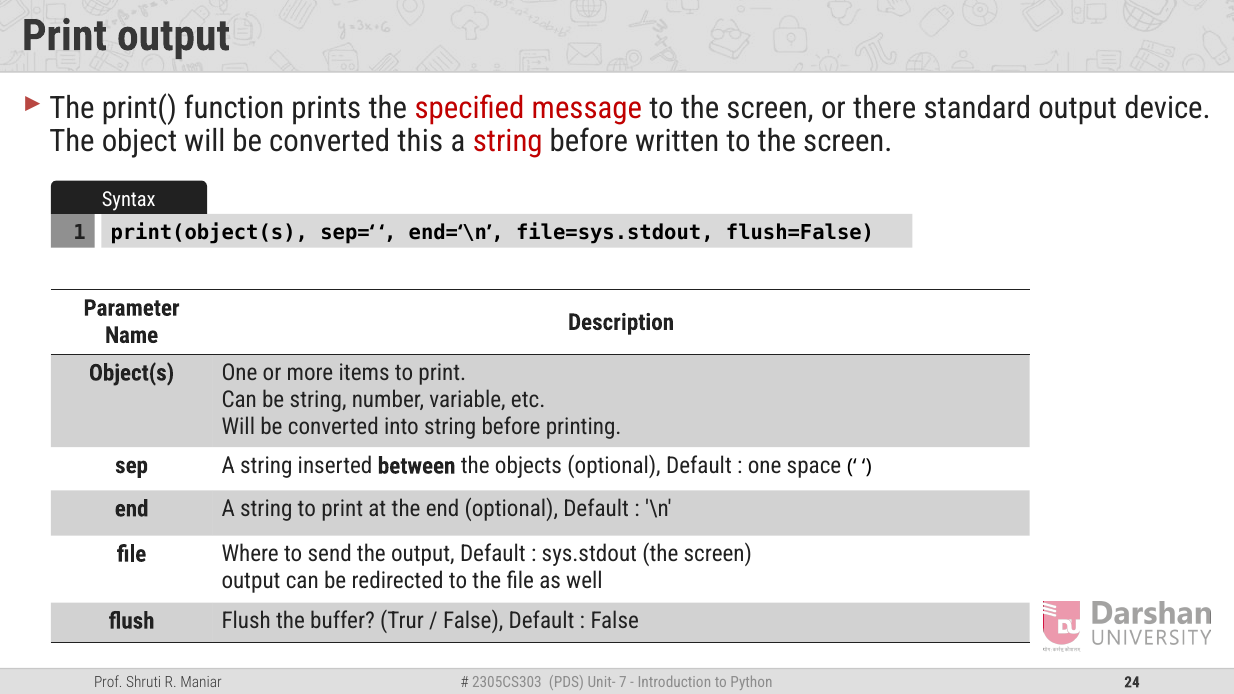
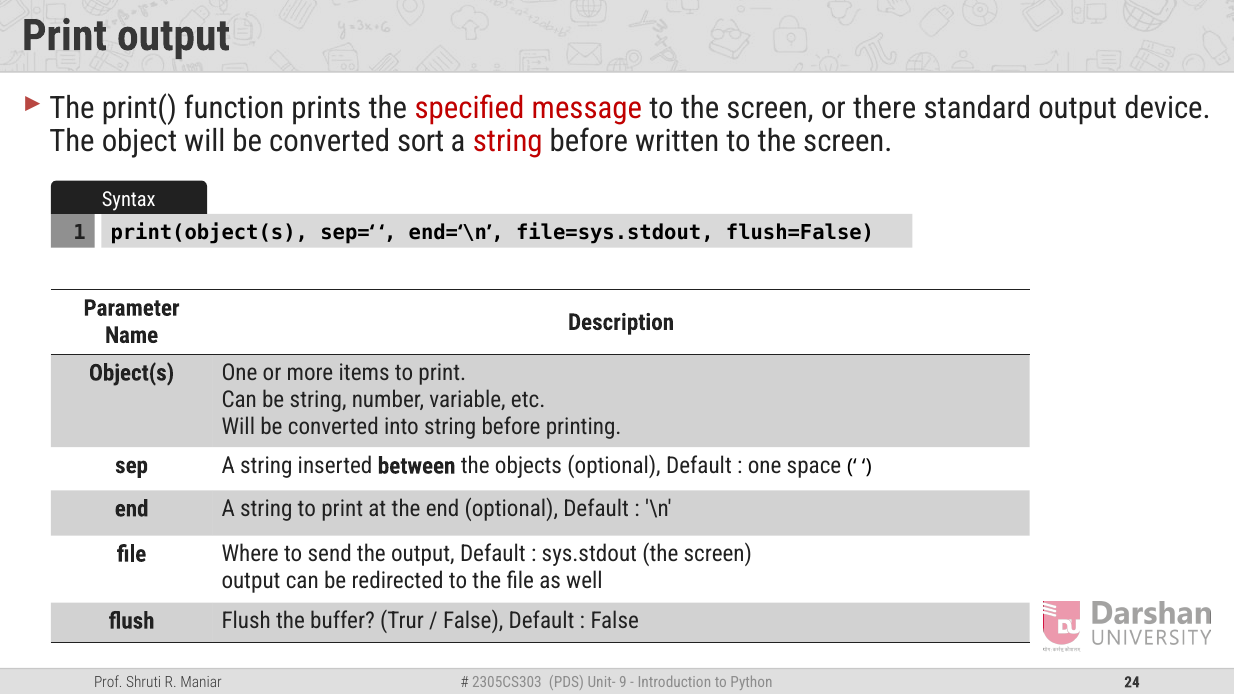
this: this -> sort (421, 142)
7: 7 -> 9 (623, 682)
